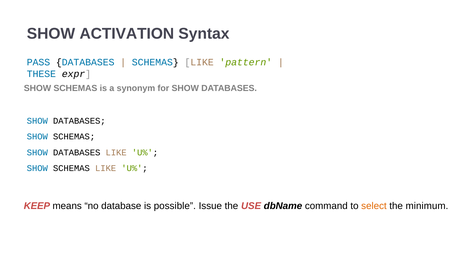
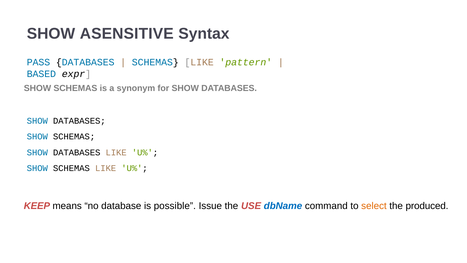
ACTIVATION: ACTIVATION -> ASENSITIVE (127, 34)
THESE: THESE -> BASED (41, 74)
dbName colour: black -> blue (283, 206)
minimum: minimum -> produced (427, 206)
